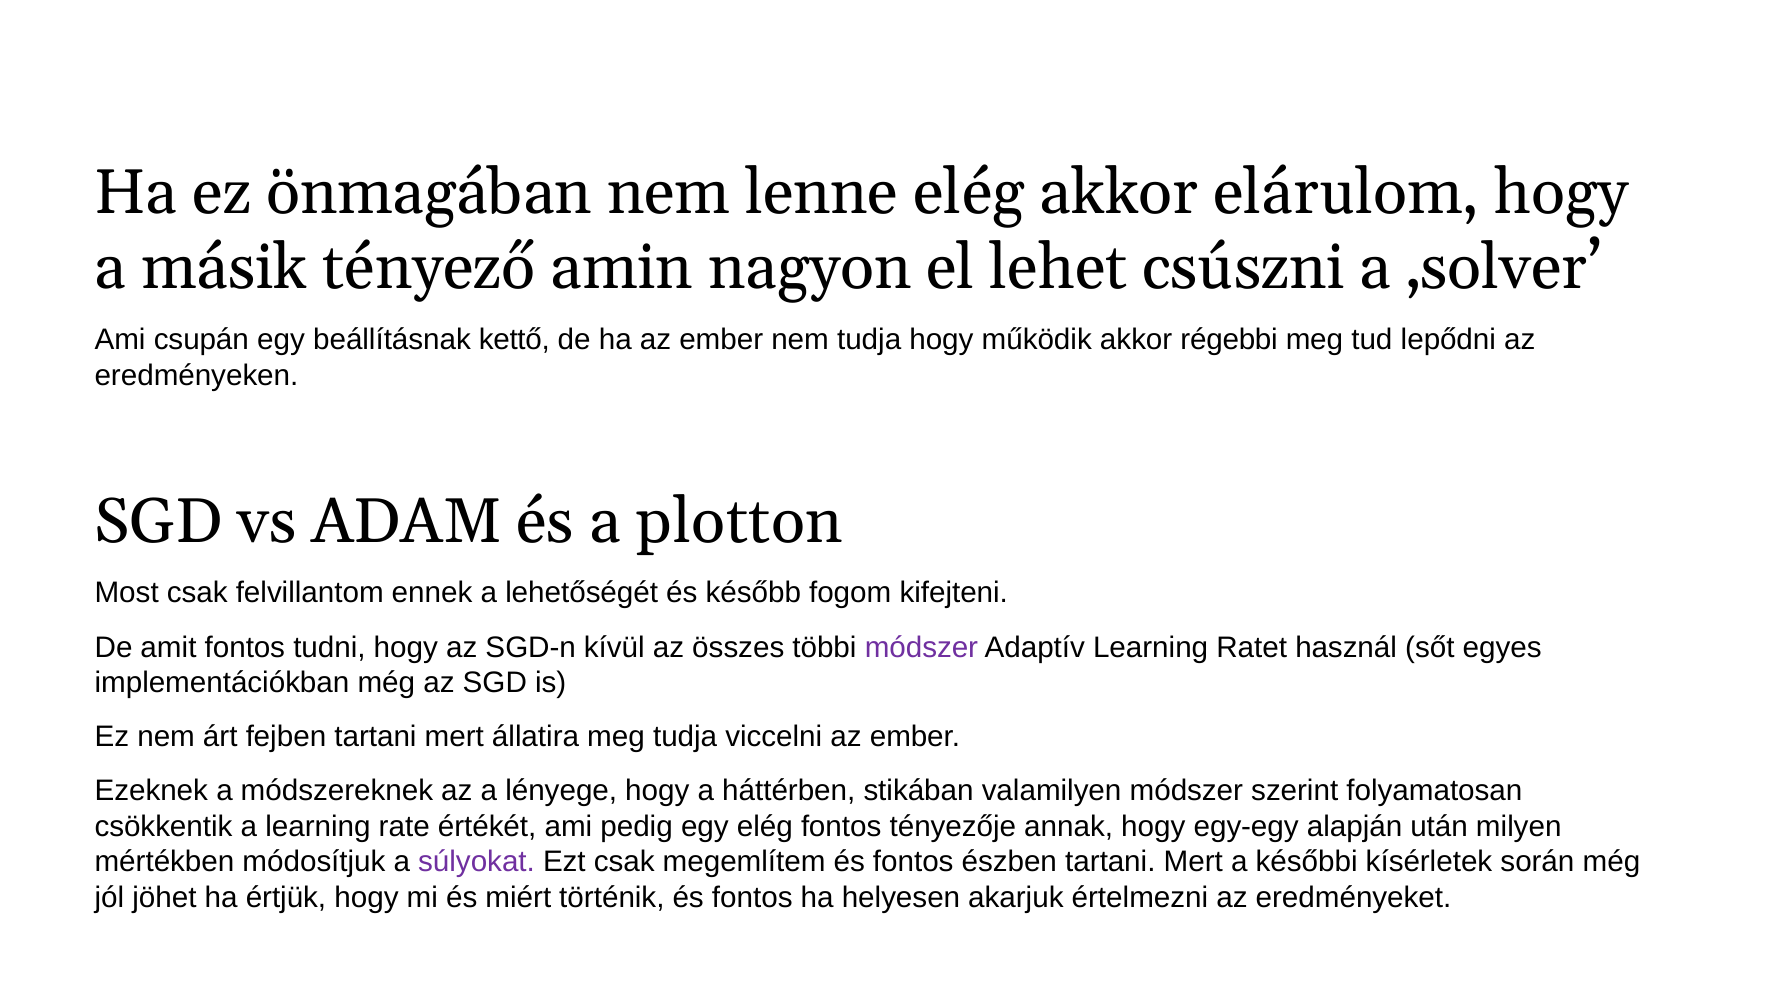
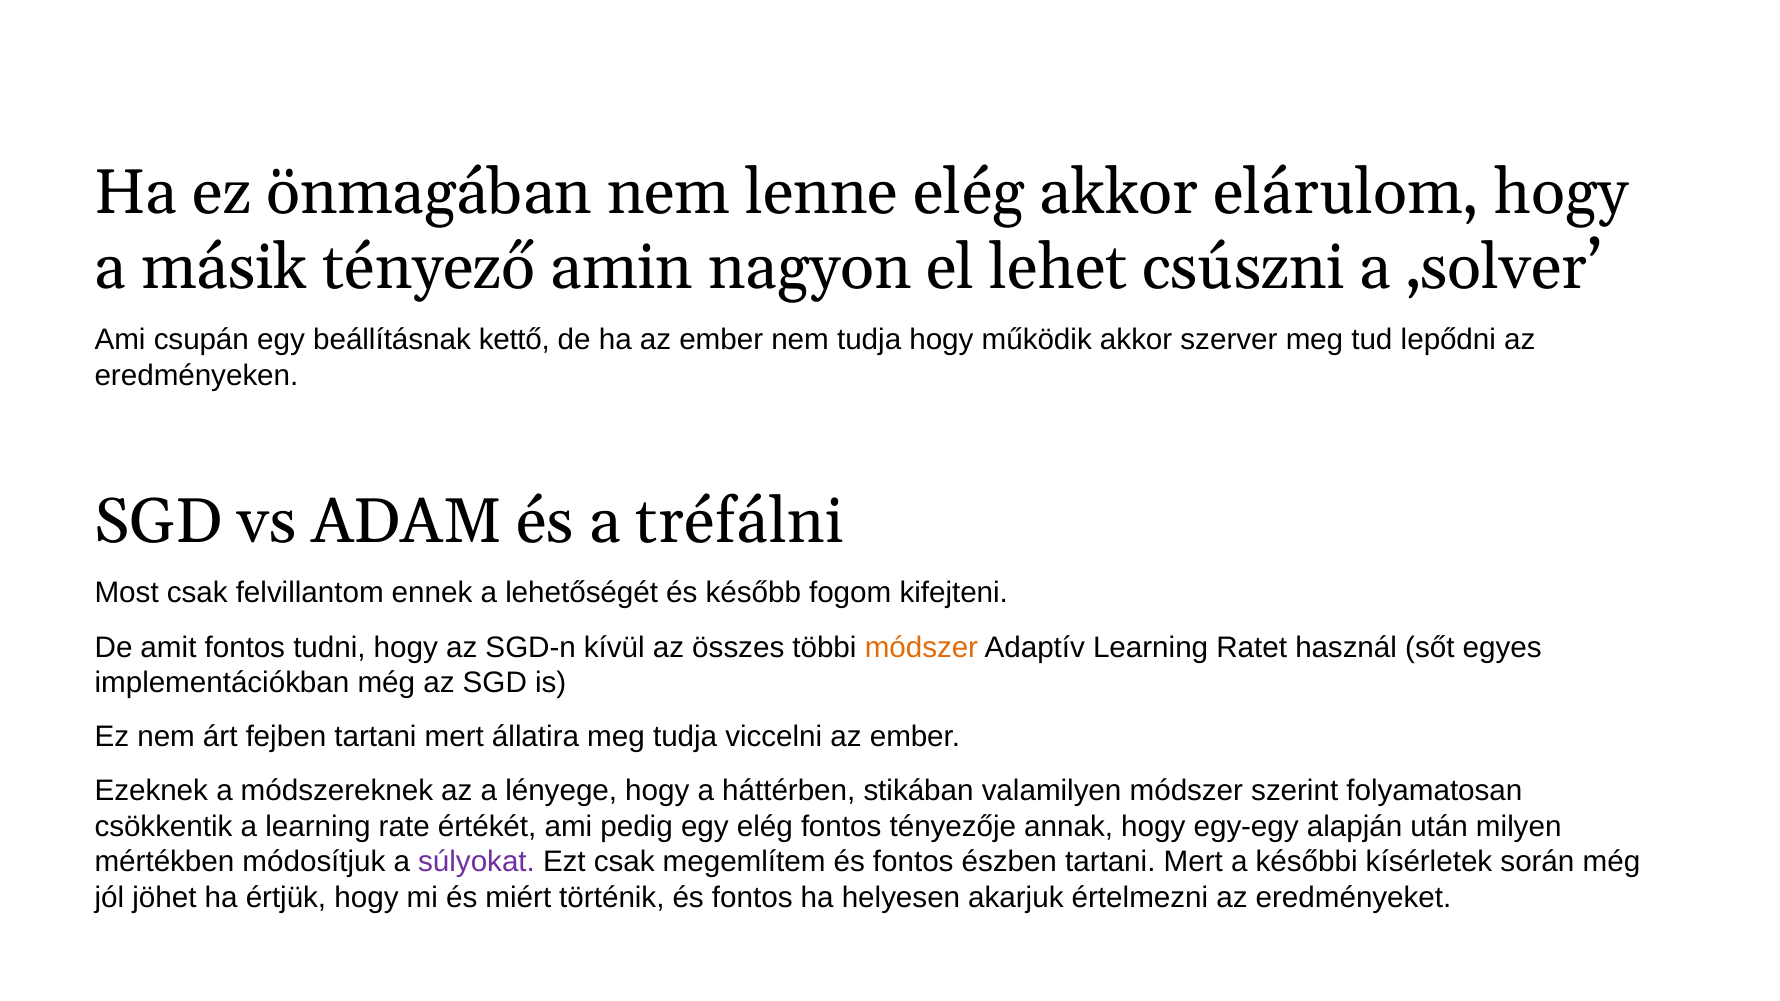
régebbi: régebbi -> szerver (1229, 340)
plotton: plotton -> tréfálni (740, 521)
módszer colour: purple -> orange (921, 647)
